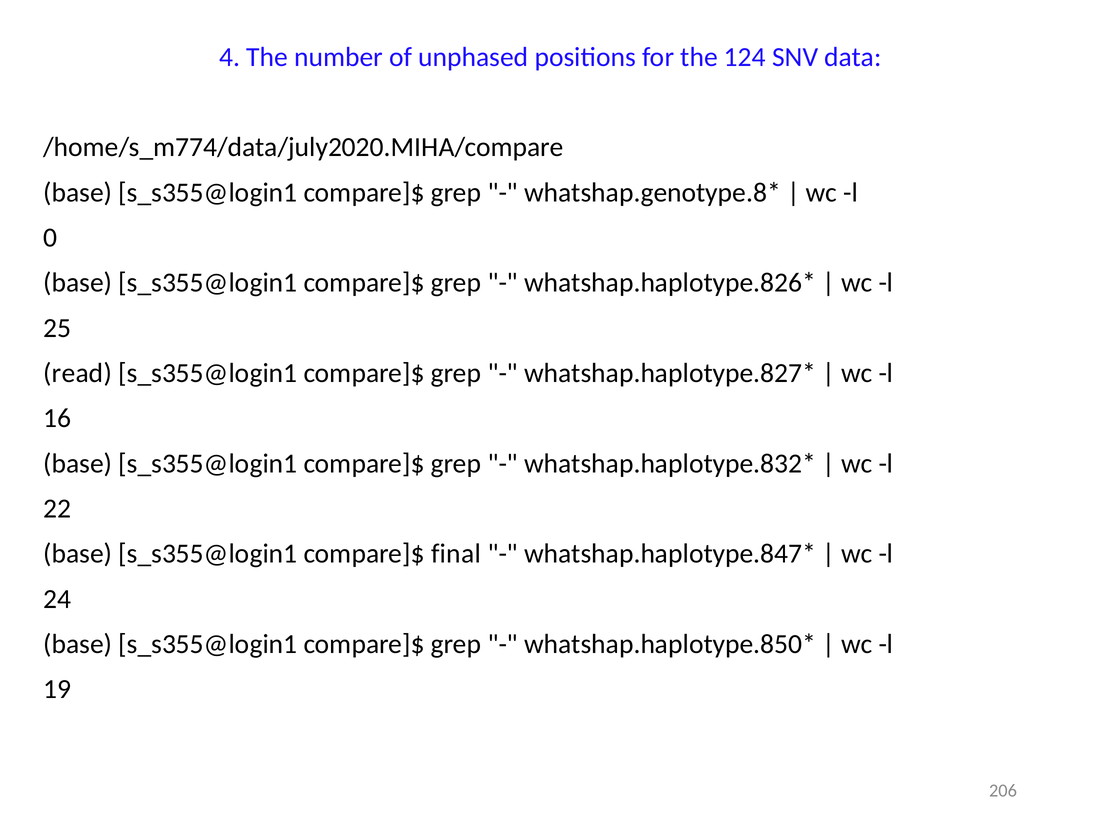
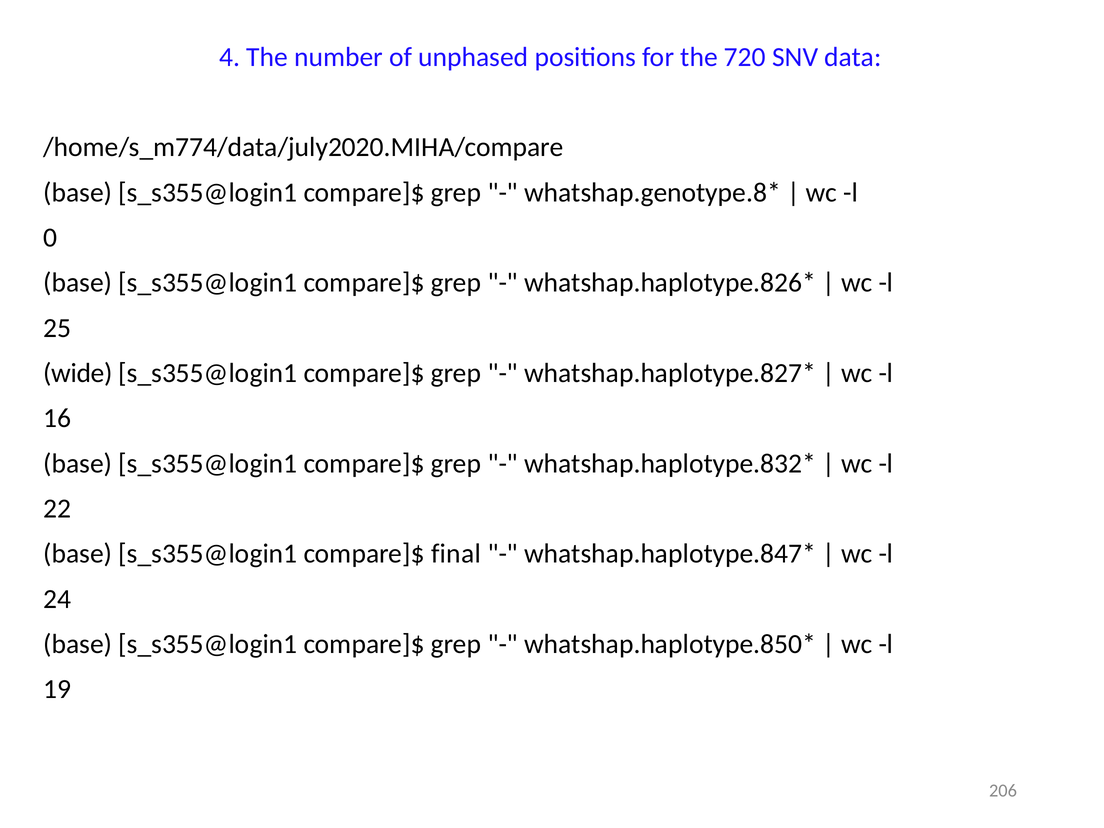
124: 124 -> 720 (745, 57)
read: read -> wide (78, 373)
